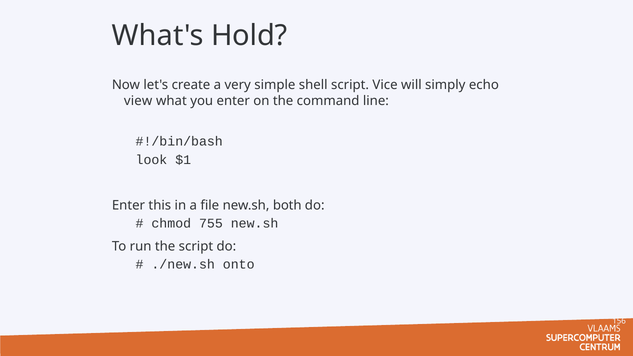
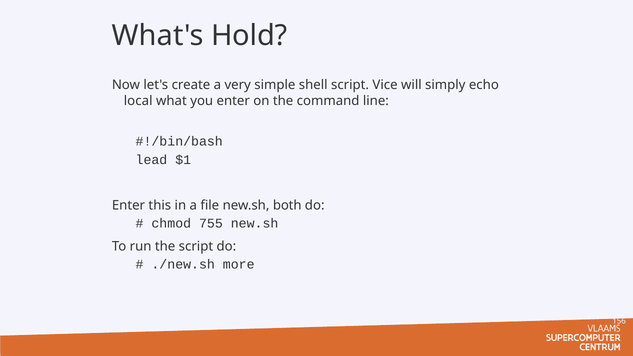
view: view -> local (138, 101)
look: look -> lead (151, 160)
onto: onto -> more (239, 264)
